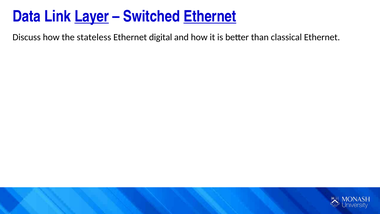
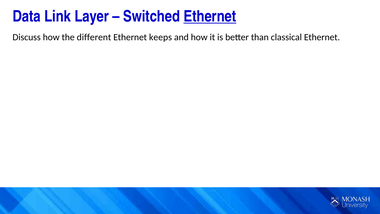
Layer underline: present -> none (92, 16)
stateless: stateless -> different (94, 37)
digital: digital -> keeps (160, 37)
